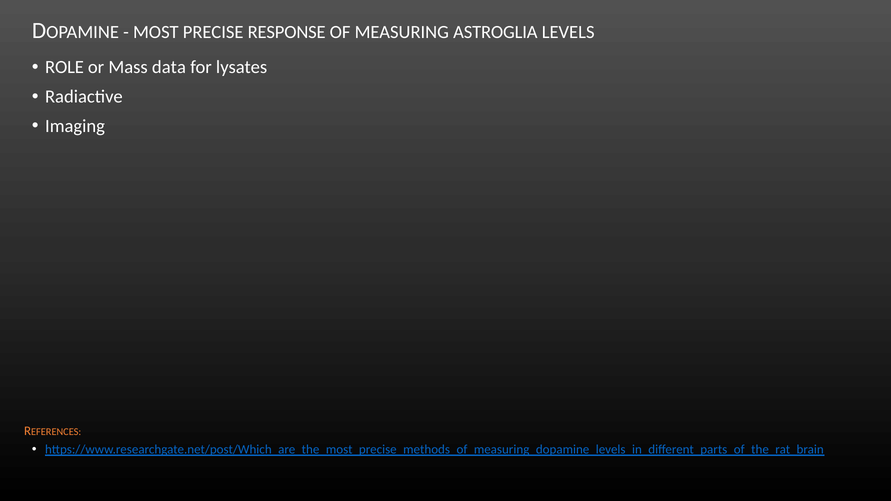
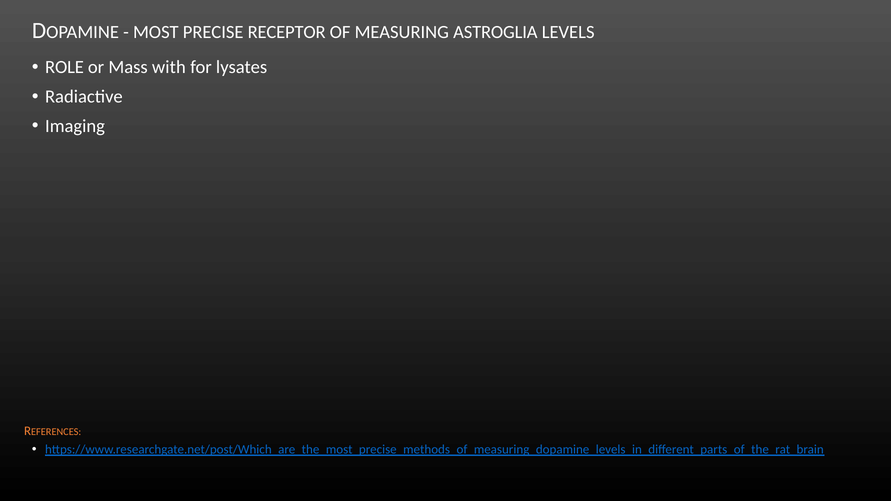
RESPONSE: RESPONSE -> RECEPTOR (287, 32)
data: data -> with (169, 67)
